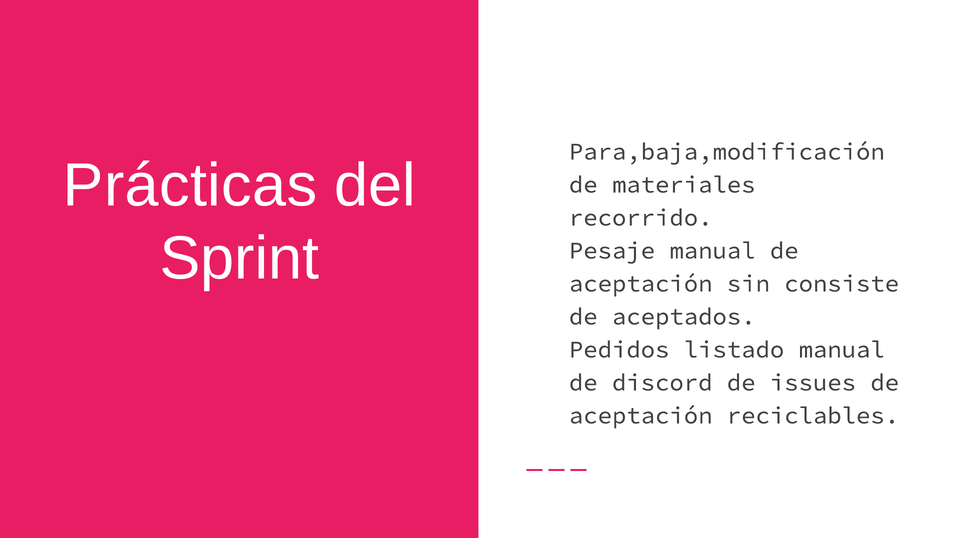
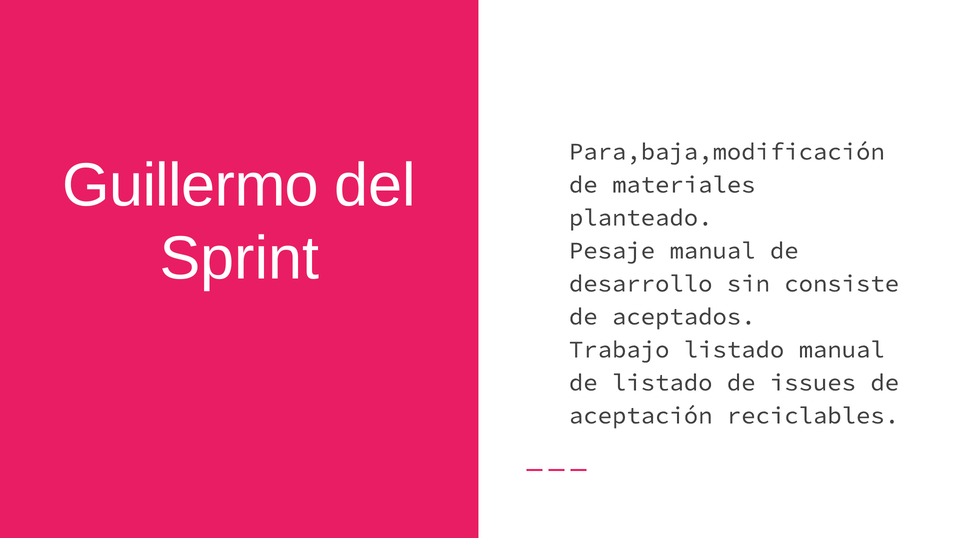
Prácticas: Prácticas -> Guillermo (191, 186)
recorrido: recorrido -> planteado (641, 218)
aceptación: aceptación -> desarrollo (641, 284)
Pedidos: Pedidos -> Trabajo (619, 350)
de discord: discord -> listado (662, 383)
